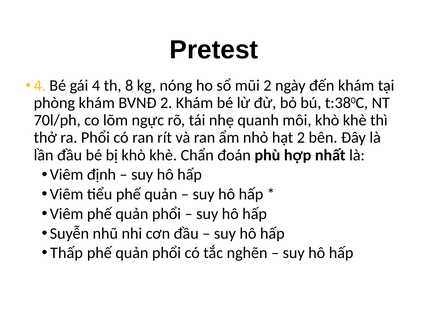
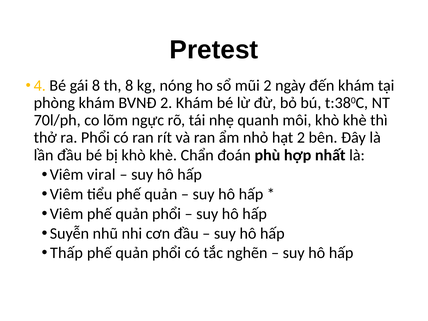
gái 4: 4 -> 8 (96, 86)
định: định -> viral (101, 175)
